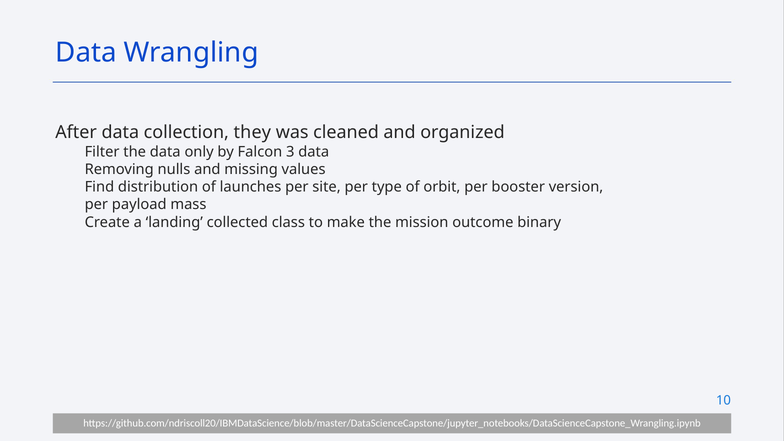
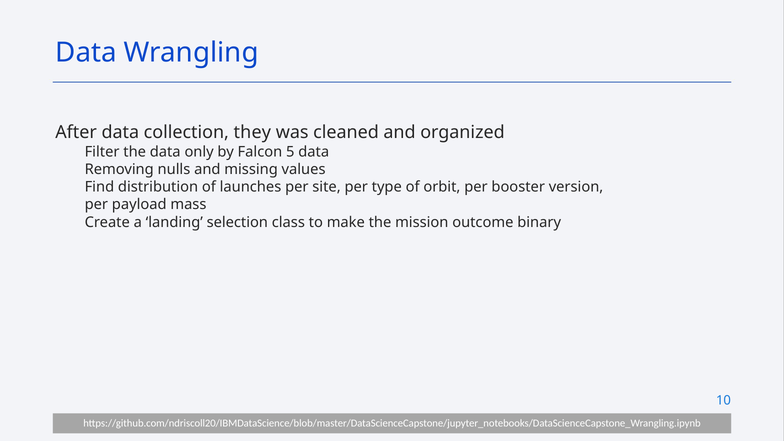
3: 3 -> 5 (290, 152)
collected: collected -> selection (237, 222)
